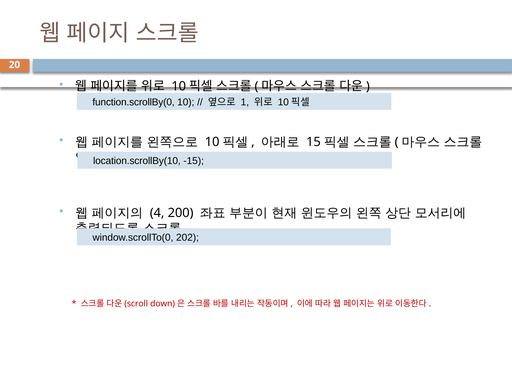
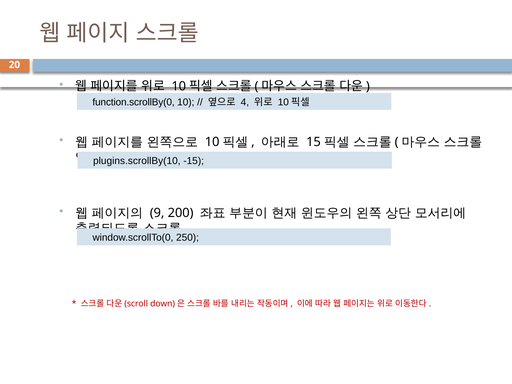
1: 1 -> 4 (245, 102)
location.scrollBy(10: location.scrollBy(10 -> plugins.scrollBy(10 (137, 161)
4: 4 -> 9 (157, 213)
202: 202 -> 250 (188, 237)
